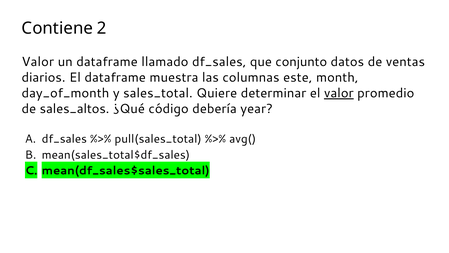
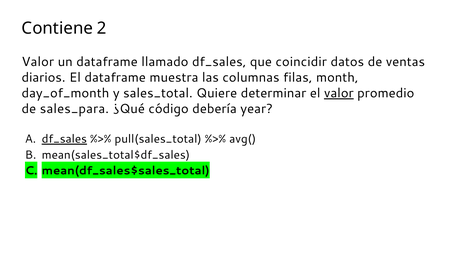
conjunto: conjunto -> coincidir (301, 62)
este: este -> filas (298, 77)
sales_altos: sales_altos -> sales_para (74, 109)
df_sales underline: none -> present (64, 139)
